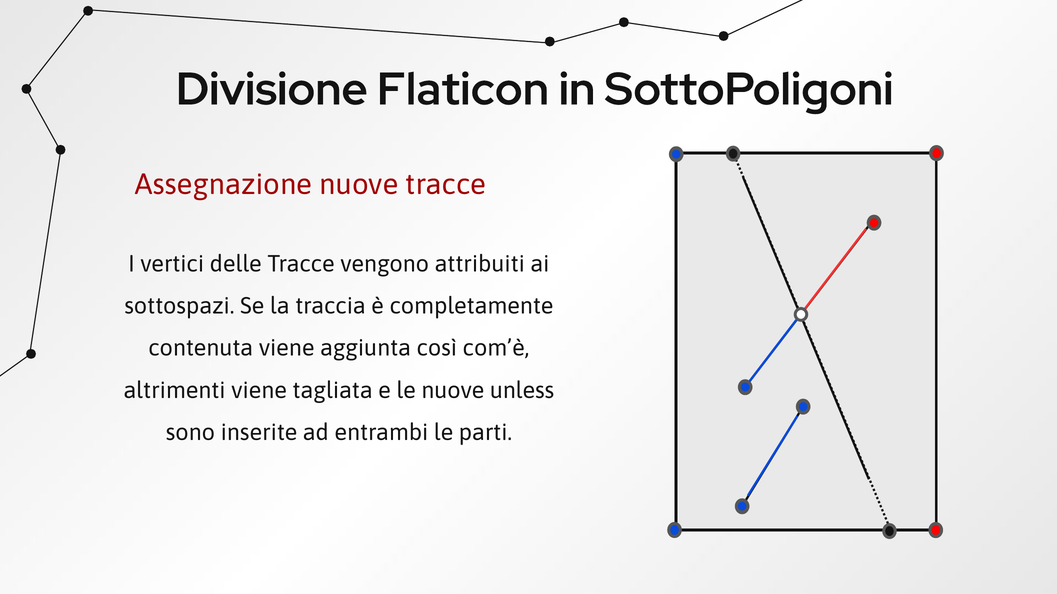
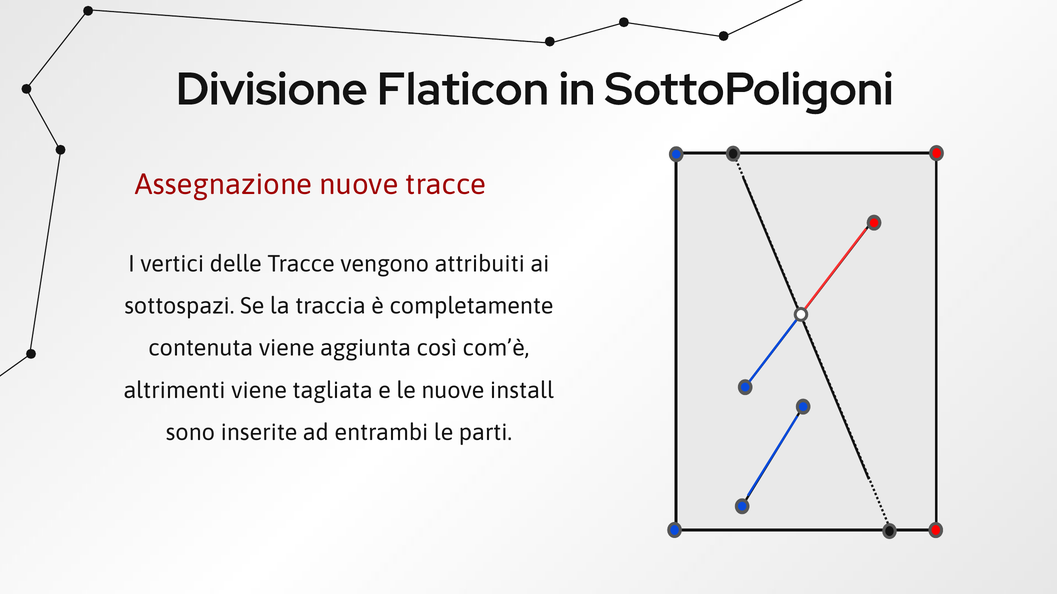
unless: unless -> install (522, 391)
